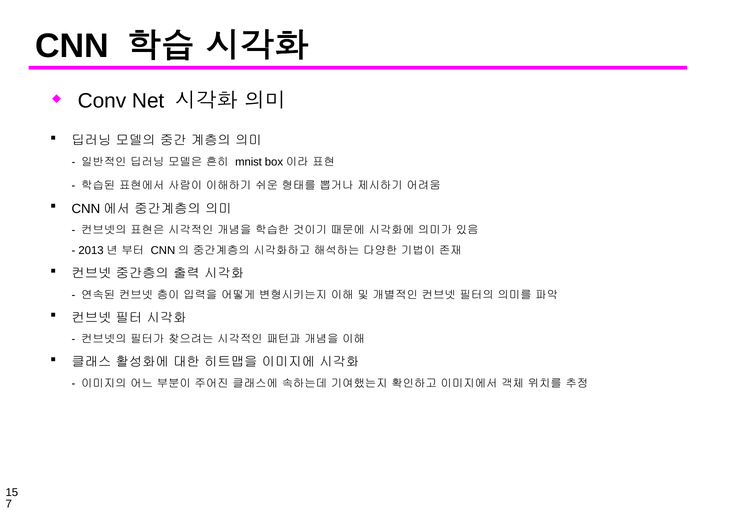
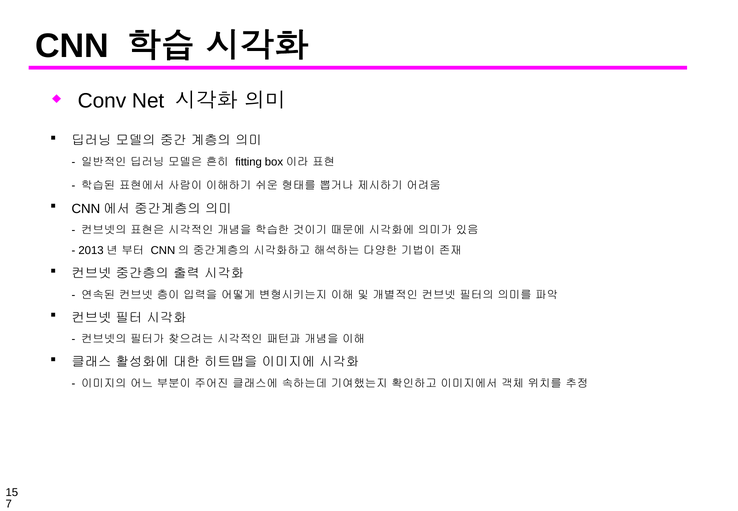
mnist: mnist -> fitting (249, 162)
